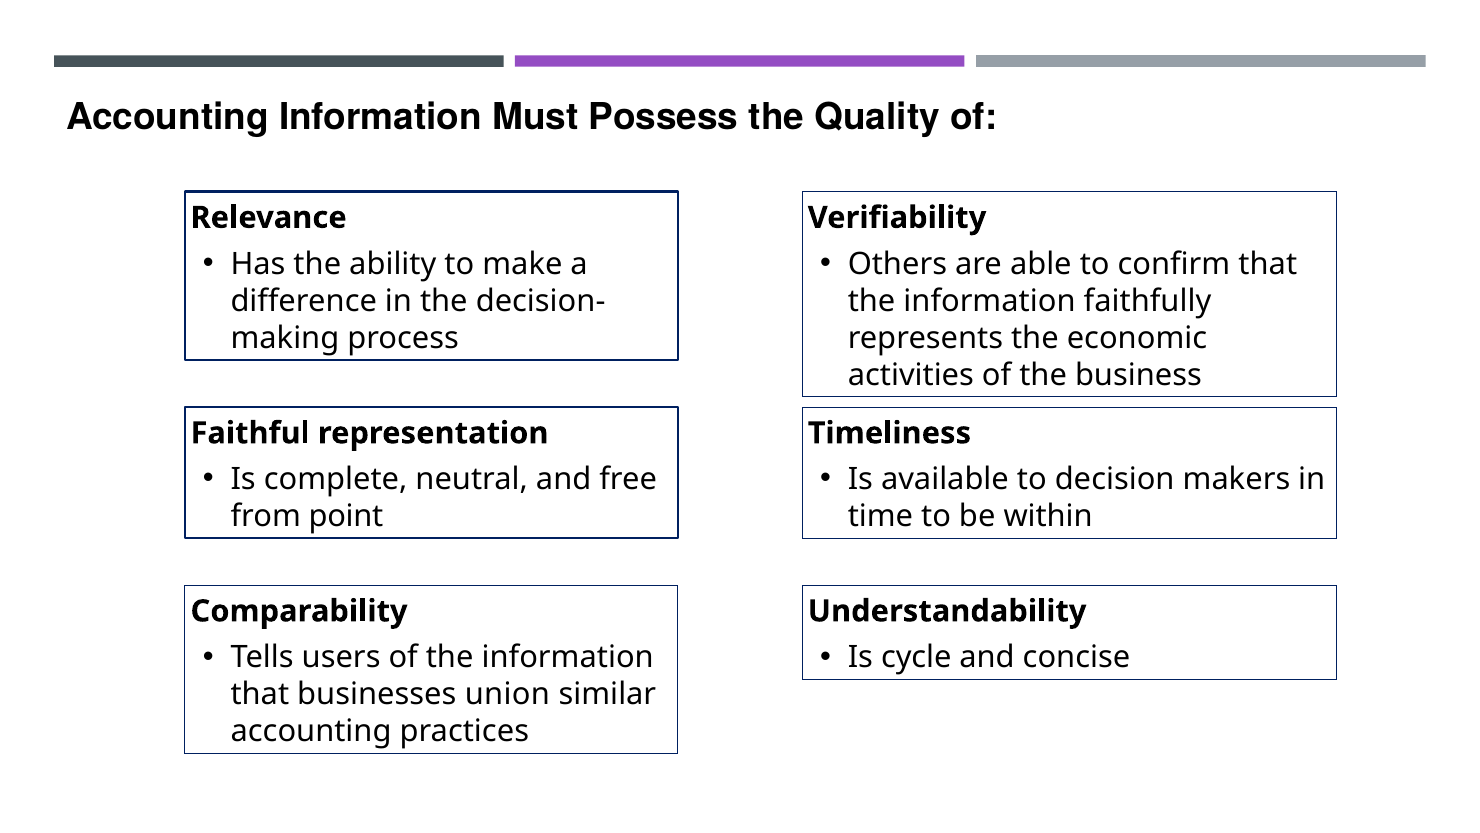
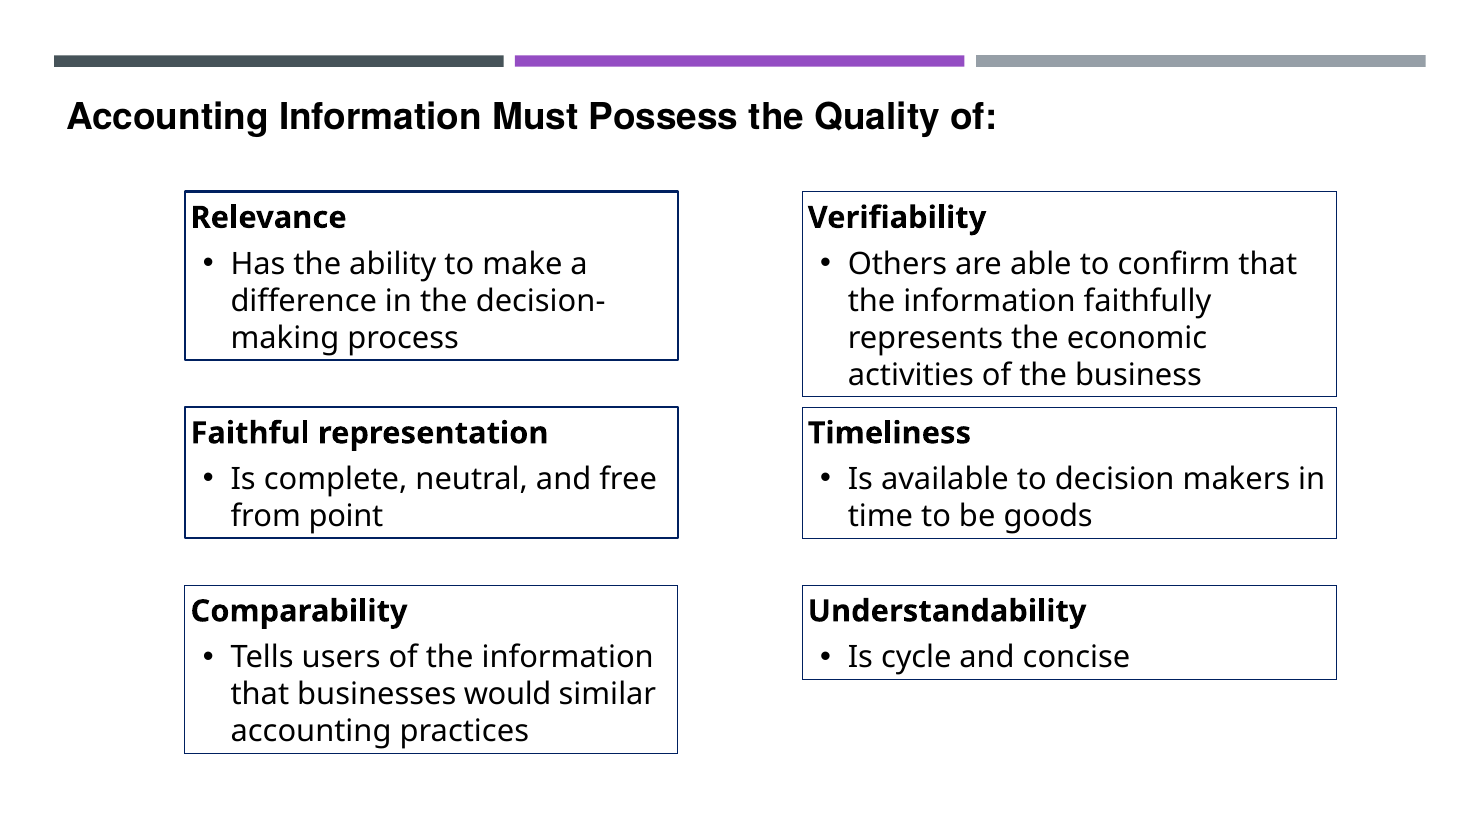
within: within -> goods (1048, 516)
union: union -> would (508, 694)
